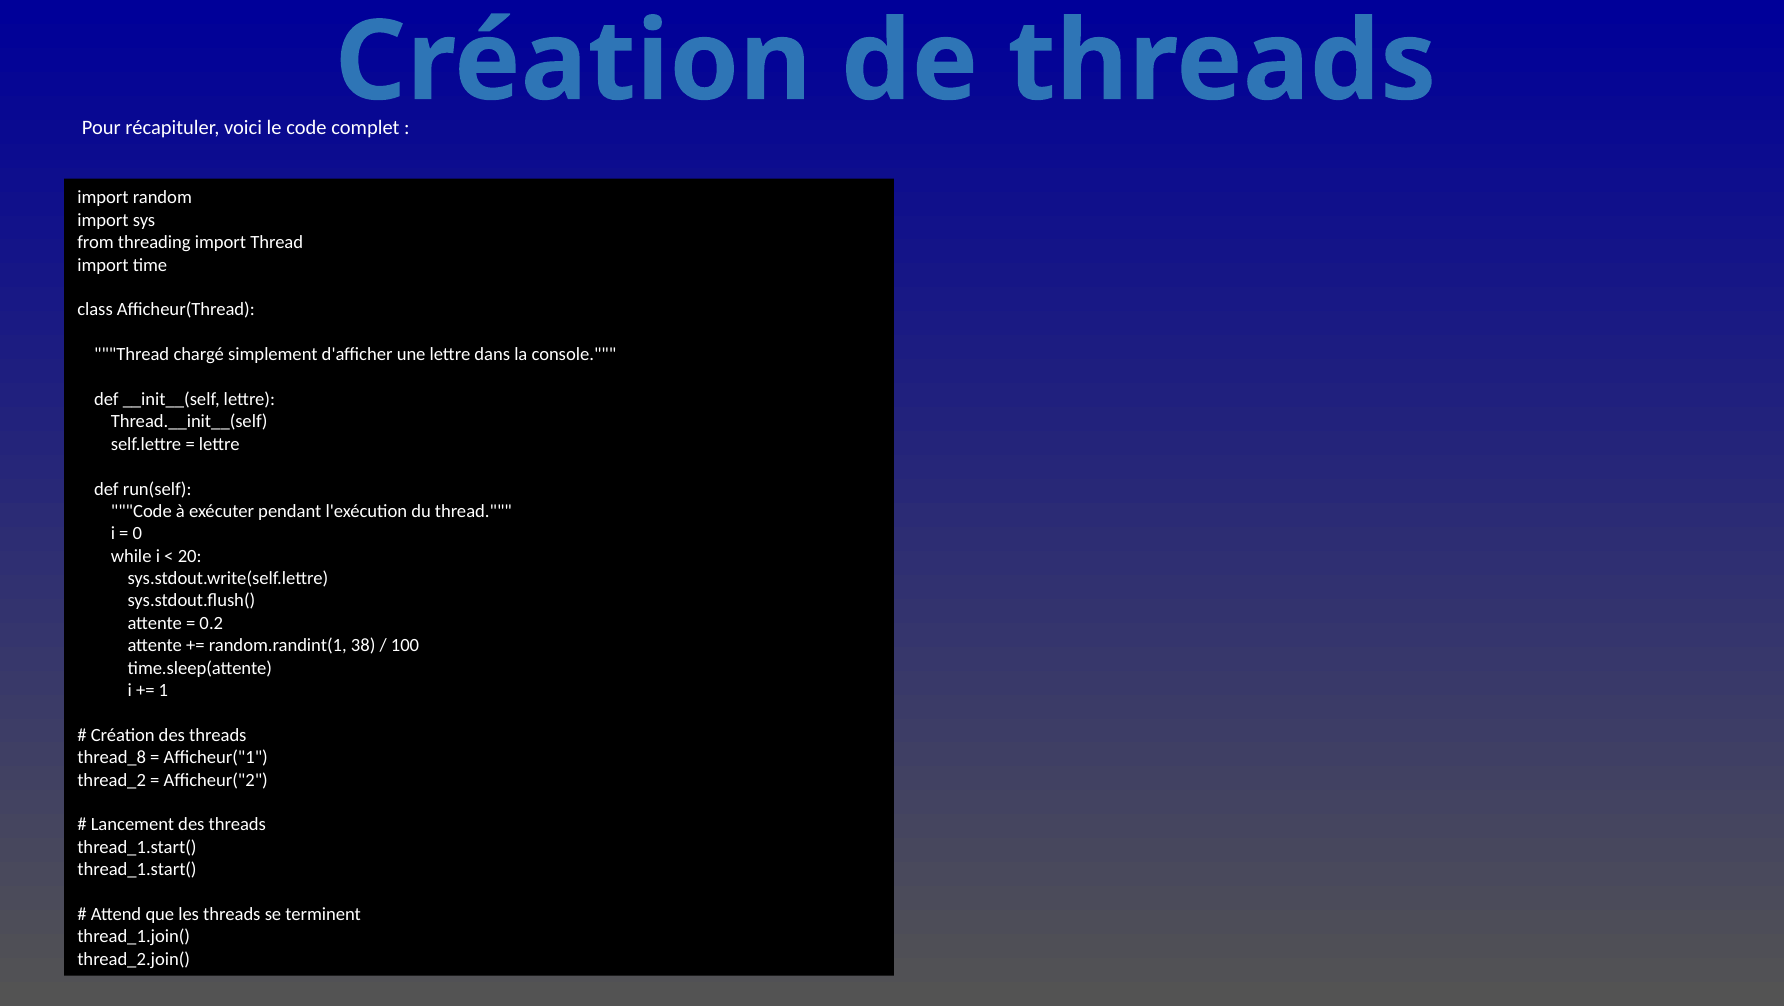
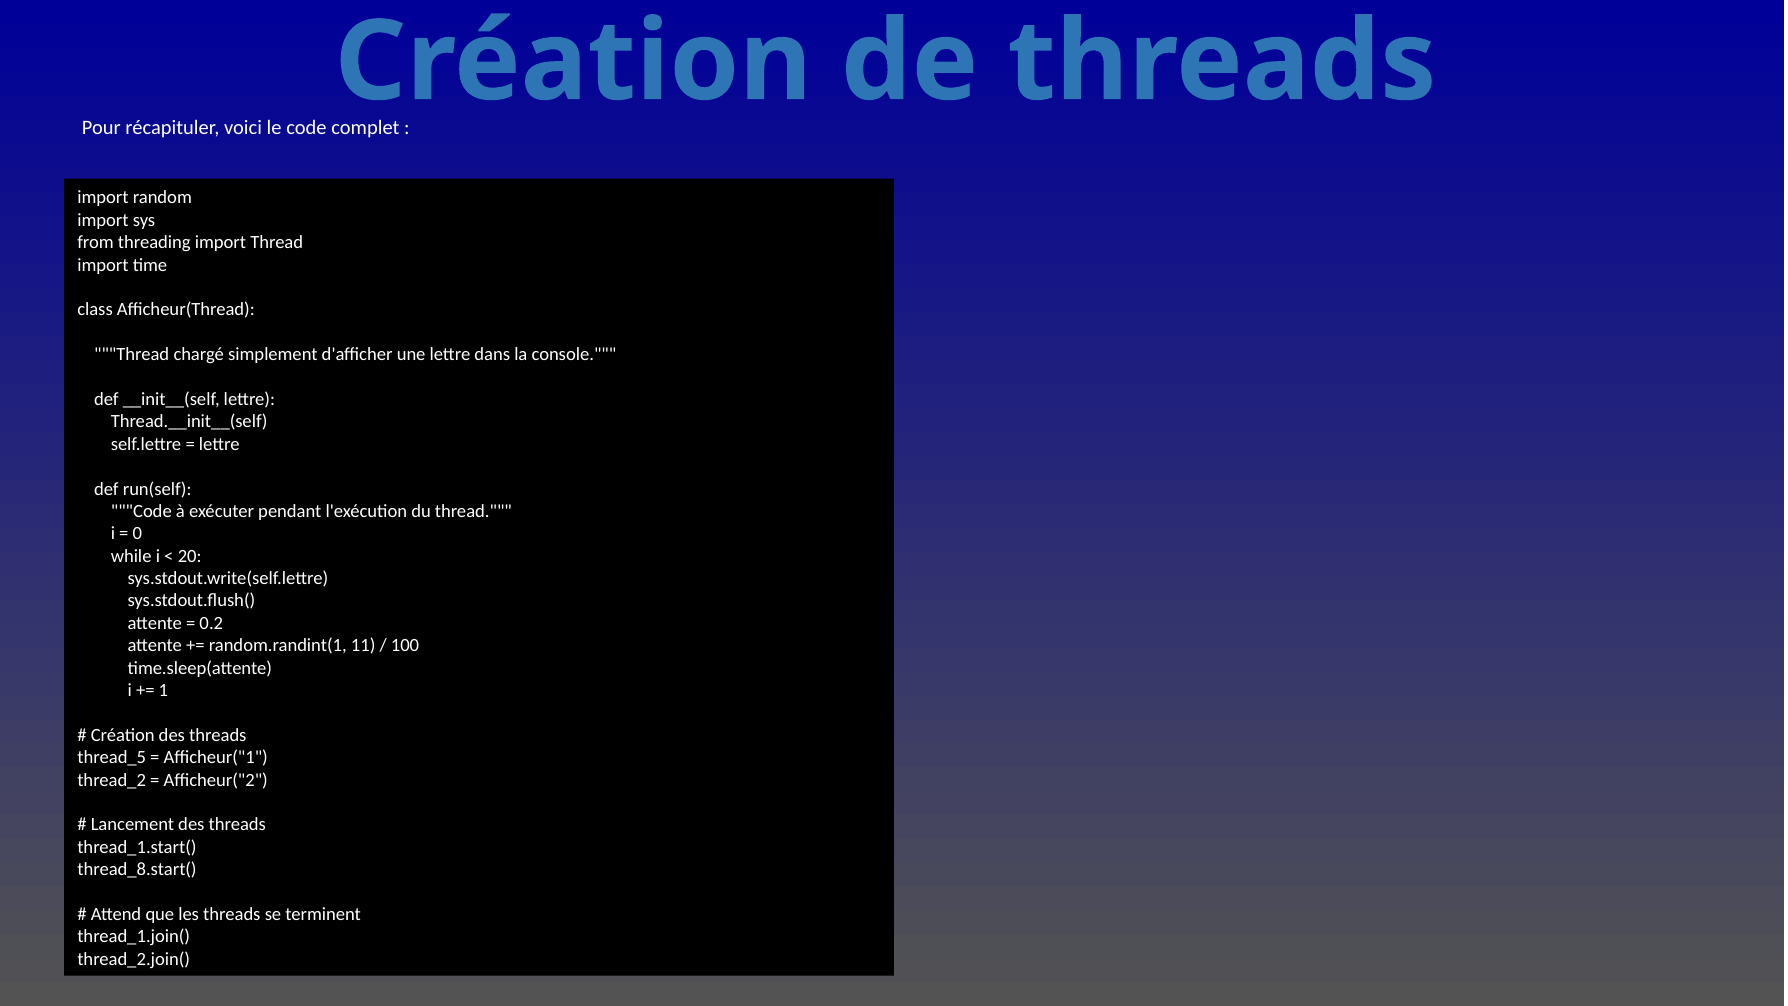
38: 38 -> 11 (363, 645)
thread_8: thread_8 -> thread_5 (112, 757)
thread_1.start(: thread_1.start( -> thread_8.start( (137, 869)
